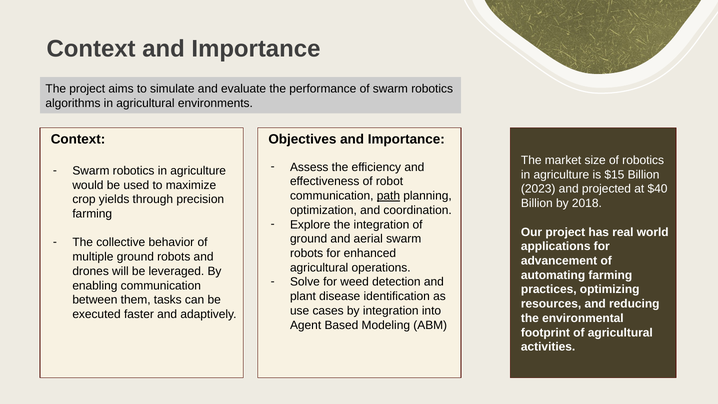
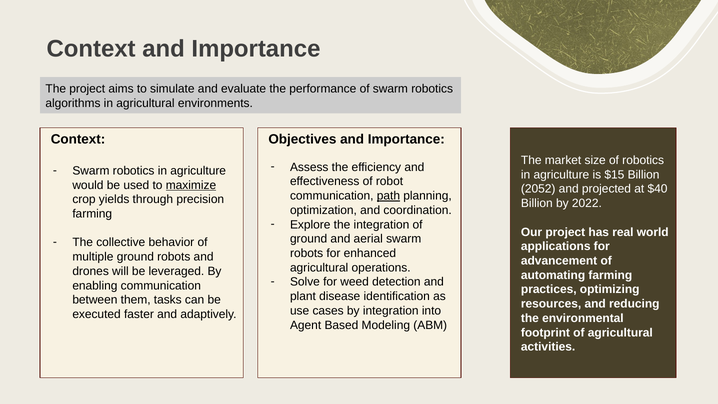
maximize underline: none -> present (191, 185)
2023: 2023 -> 2052 (538, 189)
2018: 2018 -> 2022 (587, 203)
